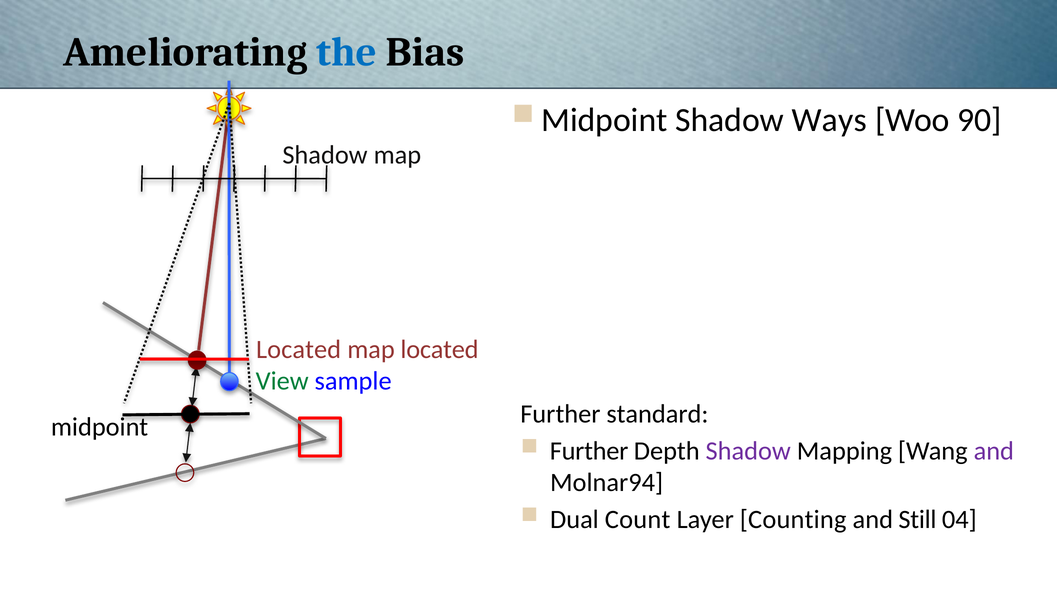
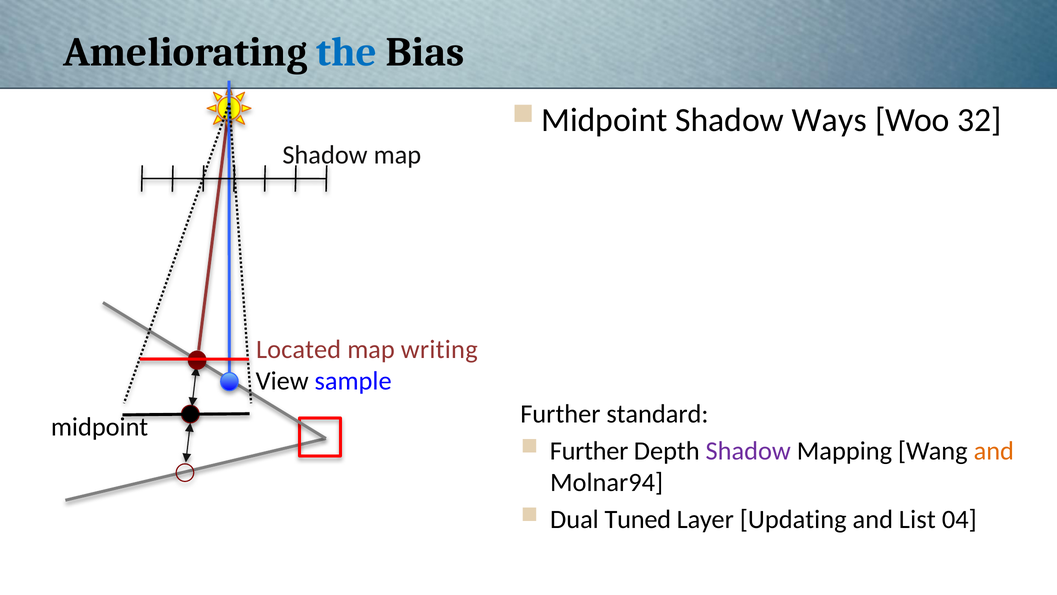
90: 90 -> 32 (980, 120)
map located: located -> writing (439, 349)
View colour: green -> black (282, 381)
and colour: purple -> orange (994, 451)
Count: Count -> Tuned (638, 519)
Counting: Counting -> Updating (793, 519)
Still: Still -> List (917, 519)
